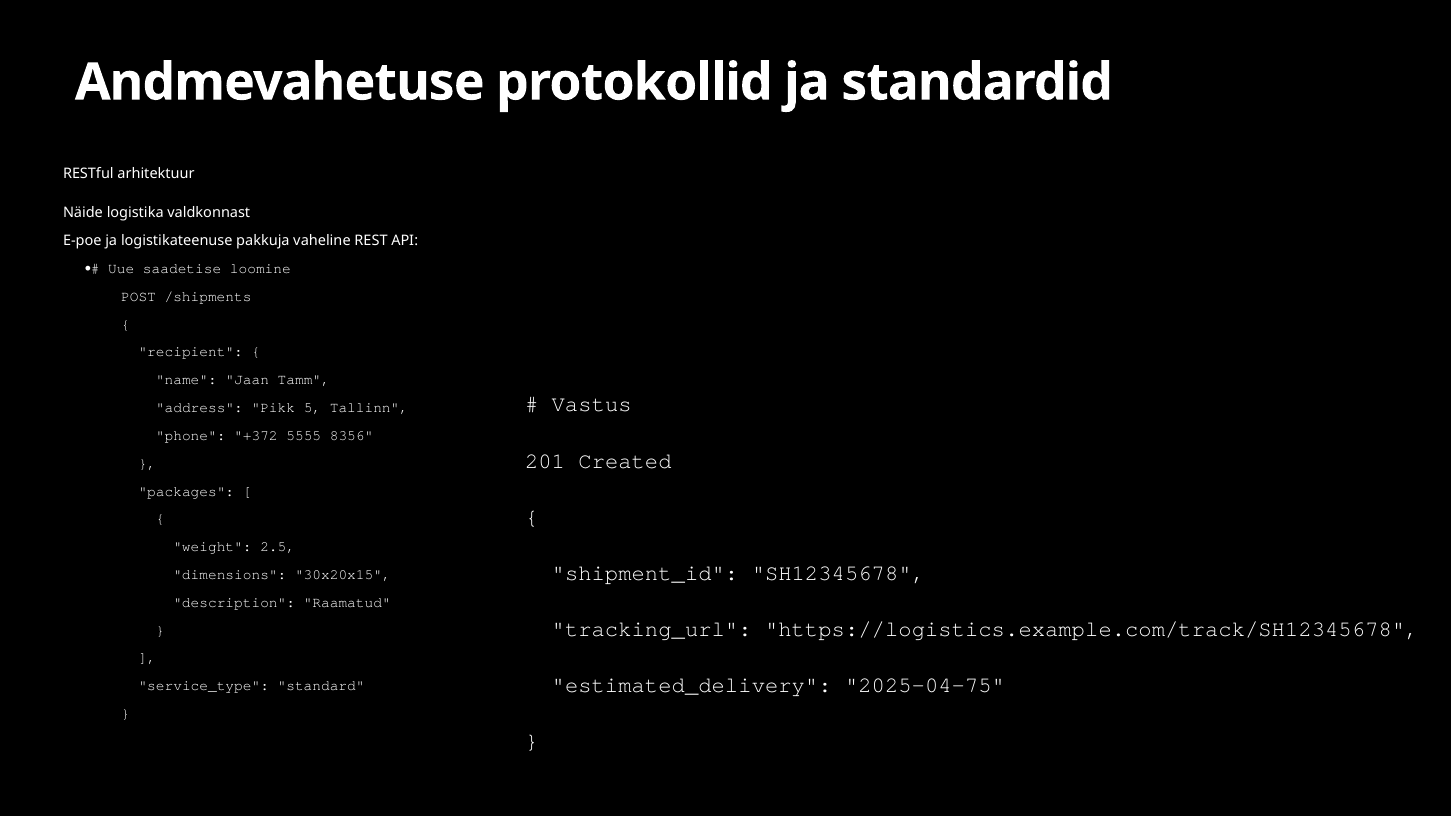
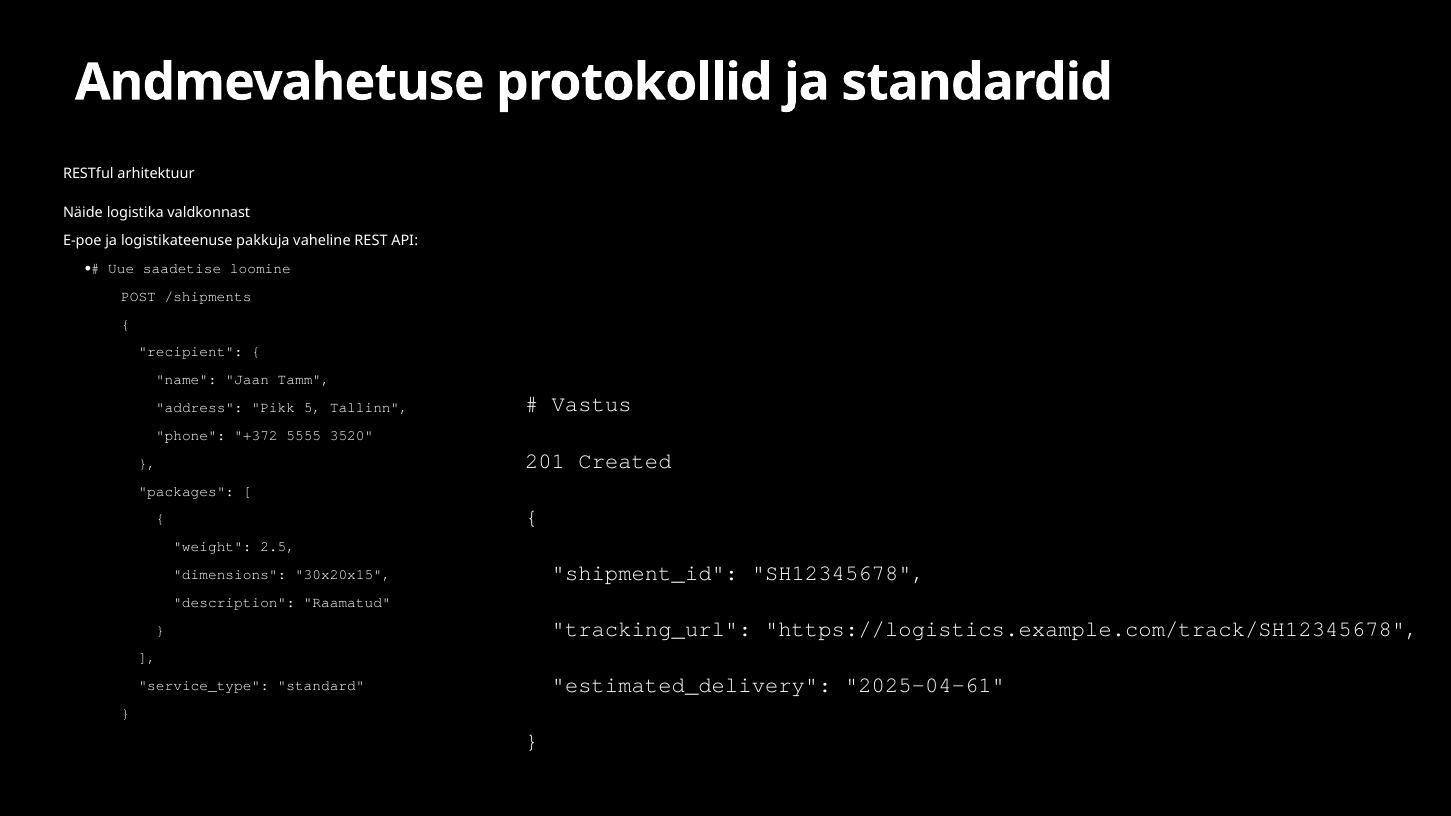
8356: 8356 -> 3520 (352, 436)
2025-04-75: 2025-04-75 -> 2025-04-61 (925, 686)
